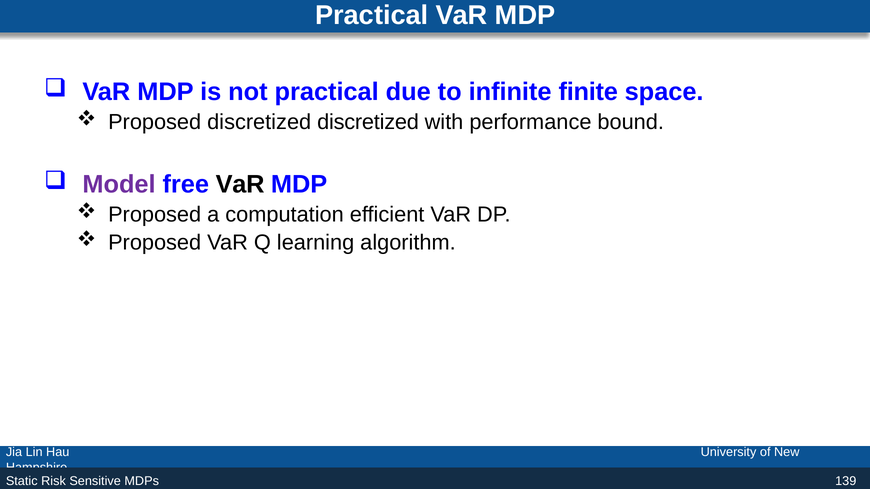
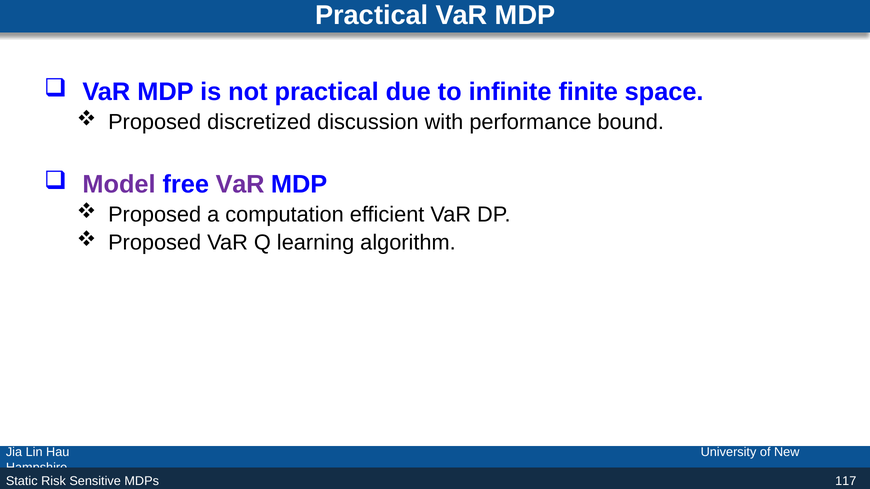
discretized discretized: discretized -> discussion (368, 122)
VaR colour: black -> purple (240, 185)
139: 139 -> 117 (846, 482)
